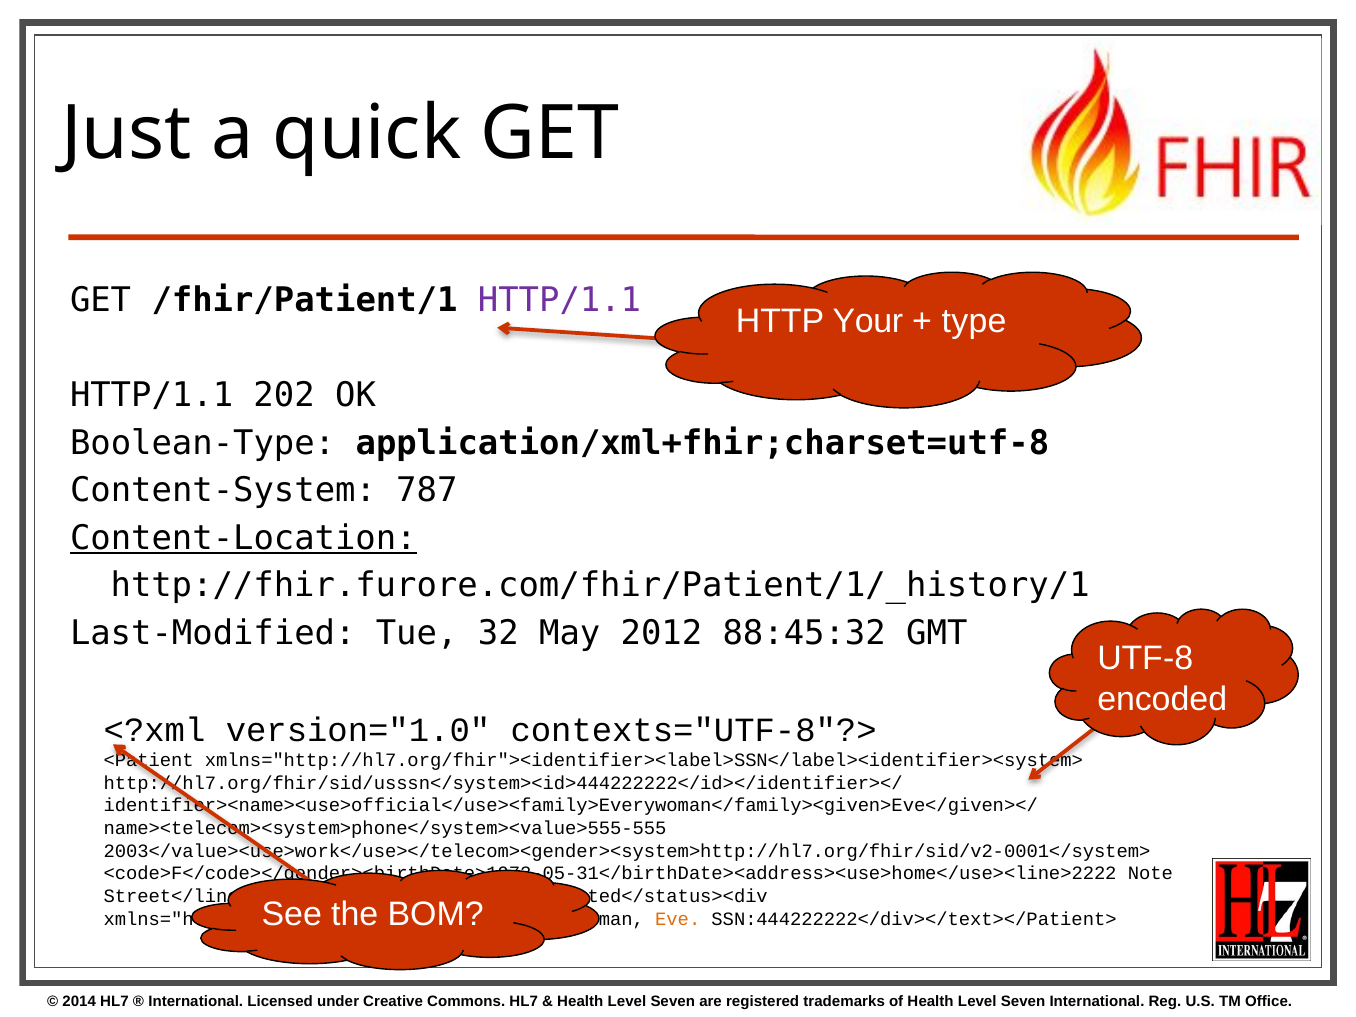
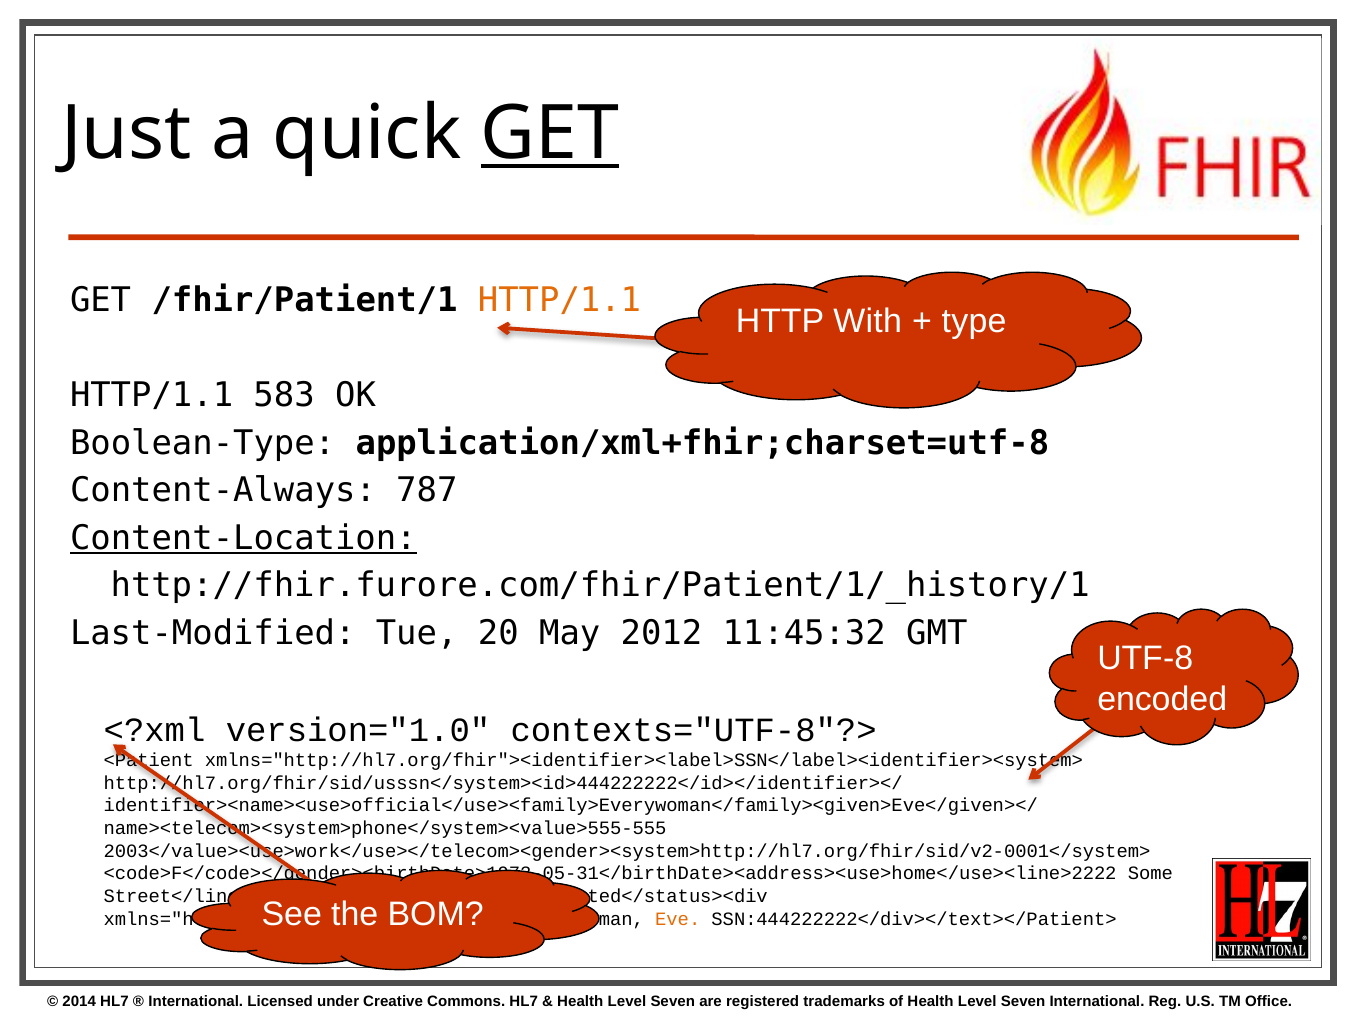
GET underline: none -> present (550, 134)
HTTP/1.1 colour: purple -> orange (560, 301)
Your: Your -> With (868, 322)
202: 202 -> 583 (284, 396)
Content-System: Content-System -> Content-Always (223, 491)
32: 32 -> 20 (498, 633)
88:45:32: 88:45:32 -> 11:45:32 (804, 633)
Note: Note -> Some (1150, 874)
